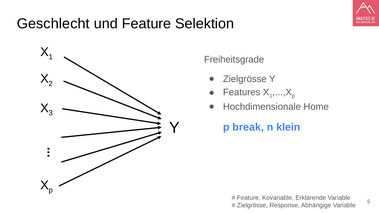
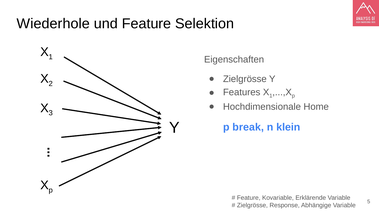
Geschlecht: Geschlecht -> Wiederhole (53, 24)
Freiheitsgrade: Freiheitsgrade -> Eigenschaften (234, 60)
